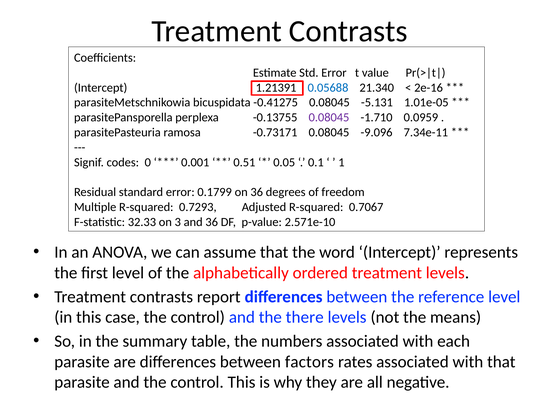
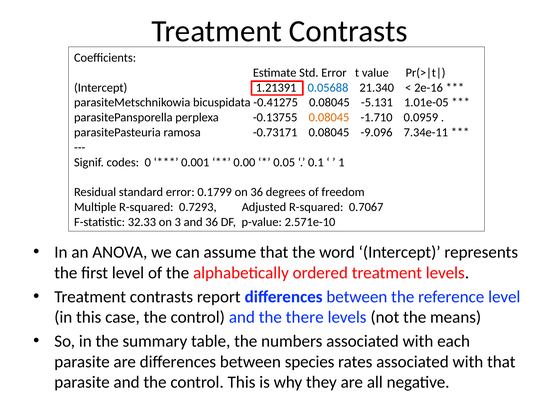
0.08045 colour: purple -> orange (329, 117)
0.51: 0.51 -> 0.00 (244, 162)
factors: factors -> species (310, 361)
